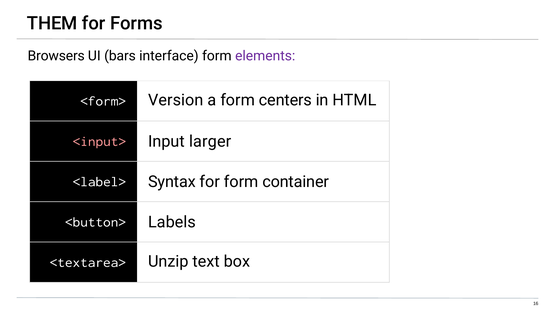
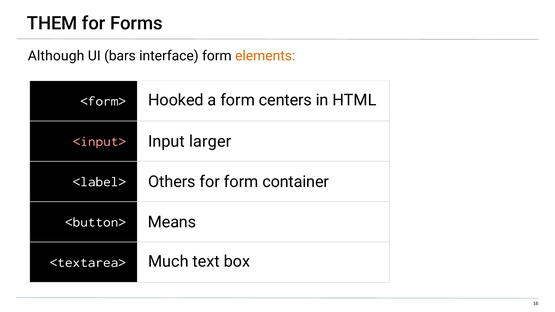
Browsers: Browsers -> Although (56, 56)
elements colour: purple -> orange (265, 56)
Version: Version -> Hooked (176, 100)
Syntax: Syntax -> Others (172, 182)
Labels: Labels -> Means (172, 222)
Unzip: Unzip -> Much (168, 262)
